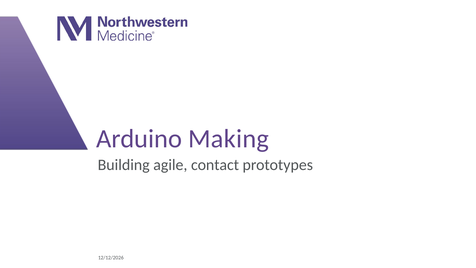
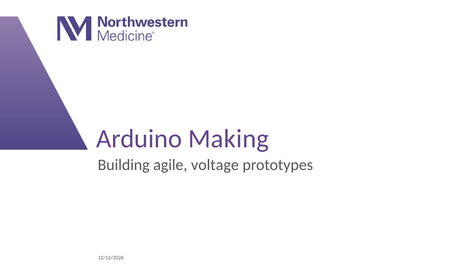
contact: contact -> voltage (215, 165)
